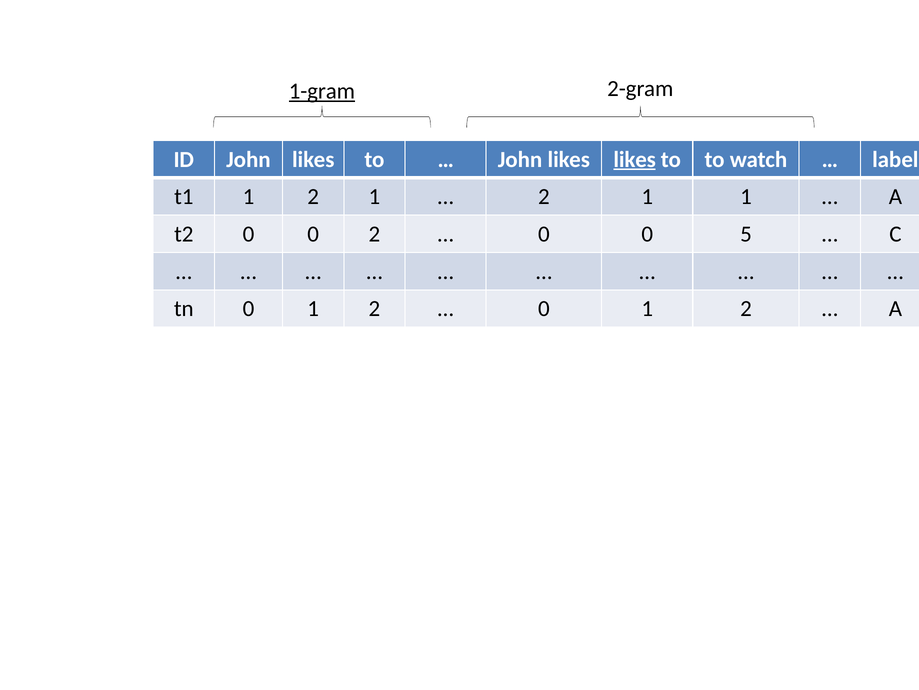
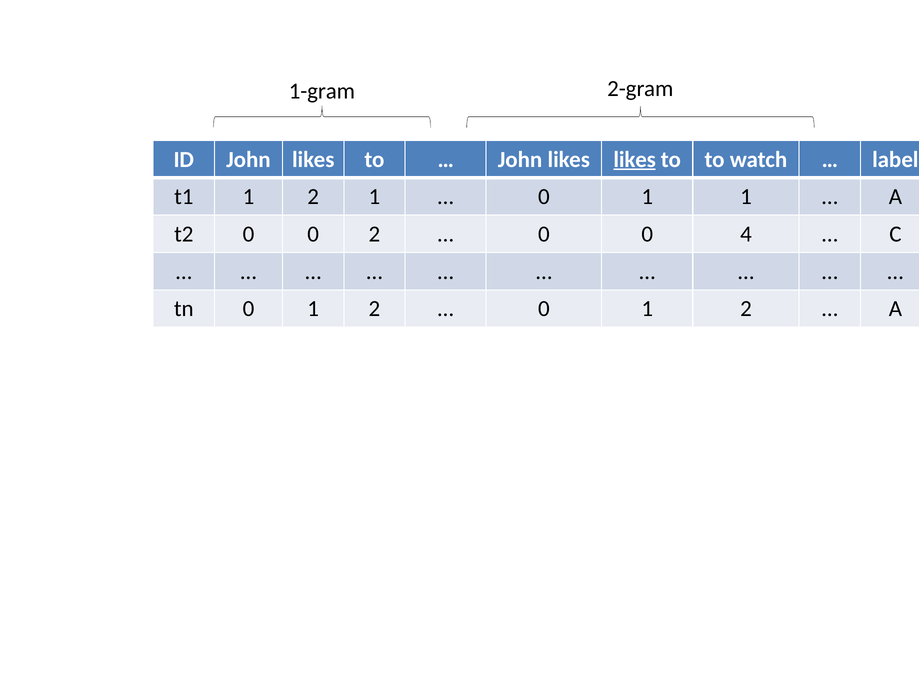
1-gram underline: present -> none (322, 91)
2: 2 -> 0 (544, 197)
5: 5 -> 4 (746, 234)
